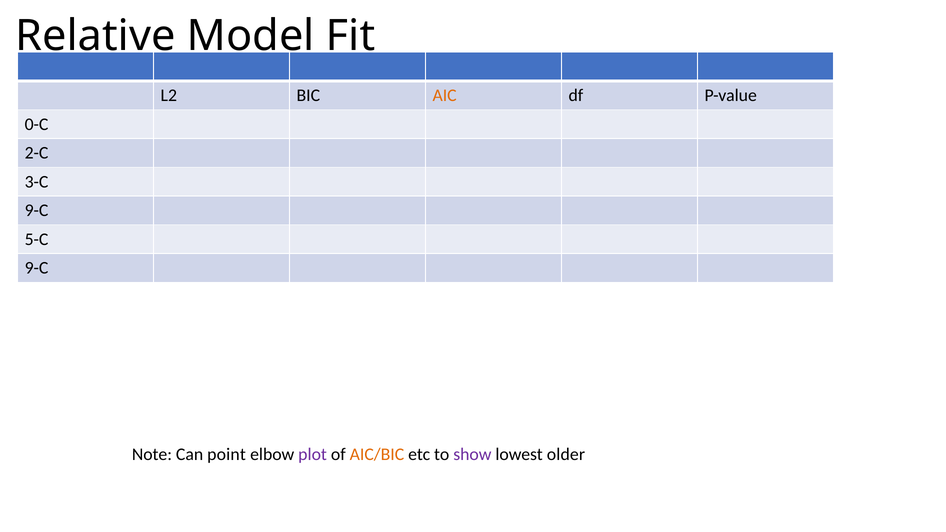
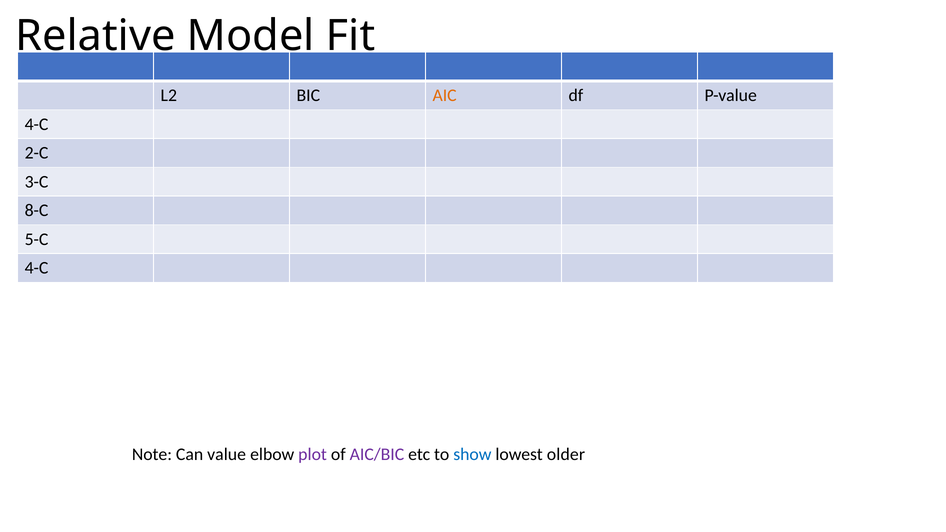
0-C: 0-C -> 4-C (37, 124)
9-C: 9-C -> 8-C (37, 211)
9-C: 9-C -> 4-C (37, 268)
point: point -> value (227, 455)
AIC/BIC colour: orange -> purple (377, 455)
show colour: purple -> blue (472, 455)
